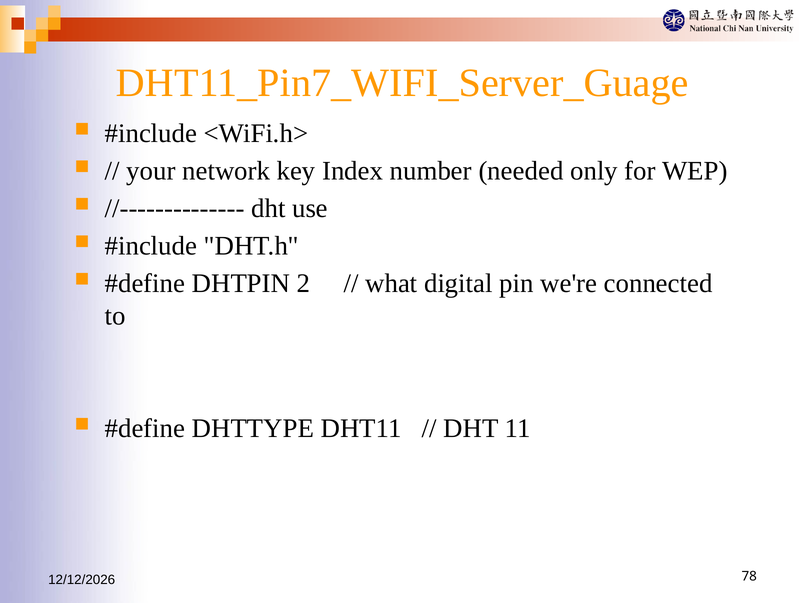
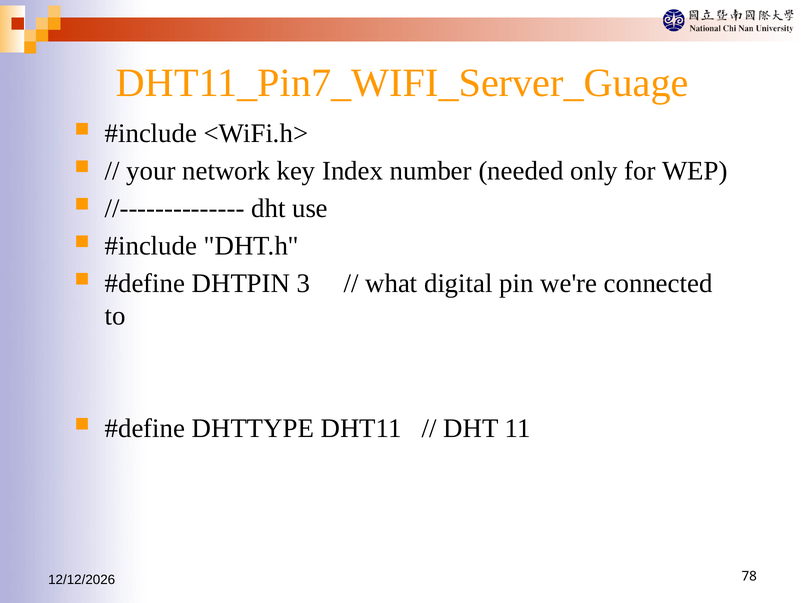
2: 2 -> 3 (304, 284)
